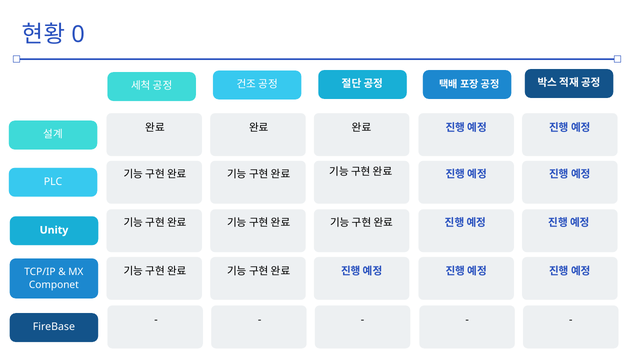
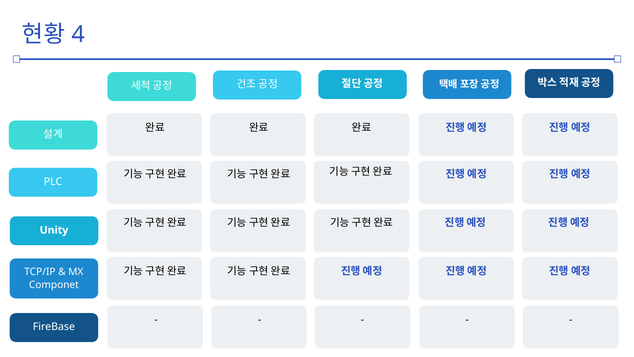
0: 0 -> 4 (78, 34)
